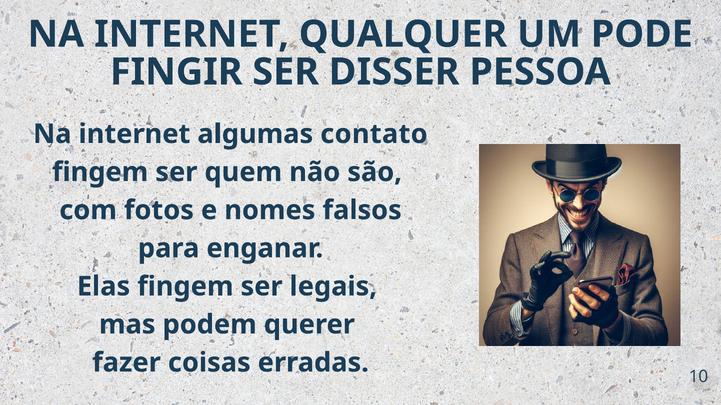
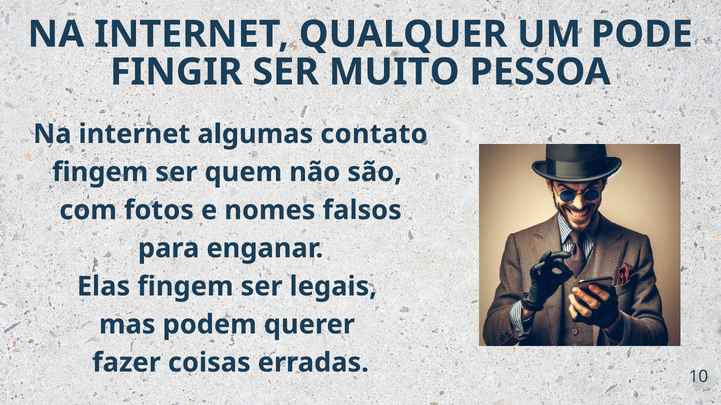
DISSER: DISSER -> MUITO (394, 72)
